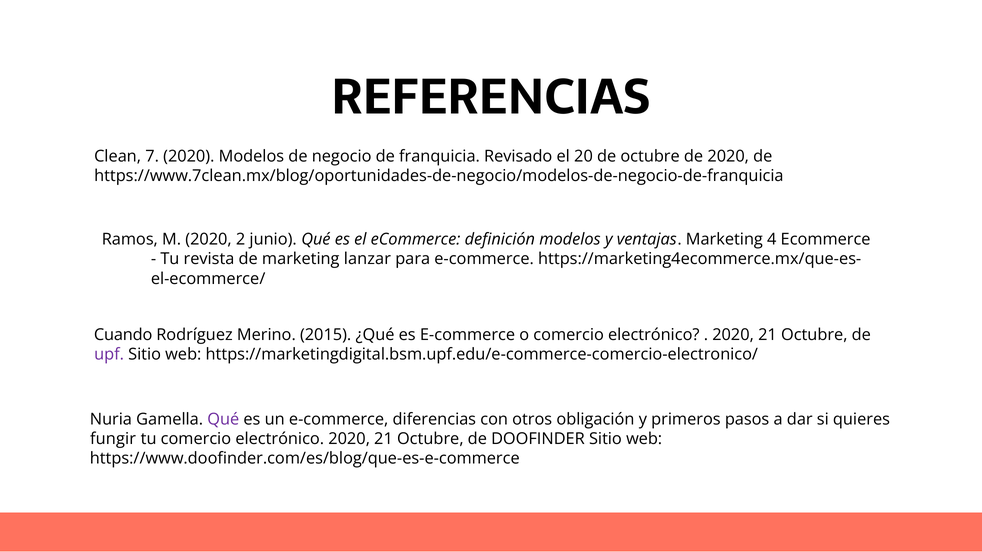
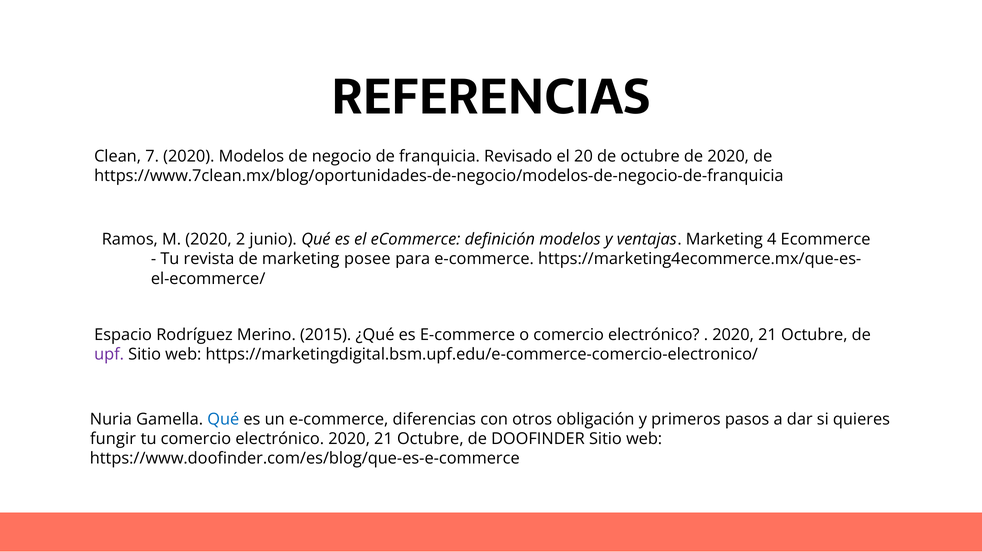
lanzar: lanzar -> posee (367, 259)
Cuando: Cuando -> Espacio (123, 335)
Qué colour: purple -> blue (223, 419)
